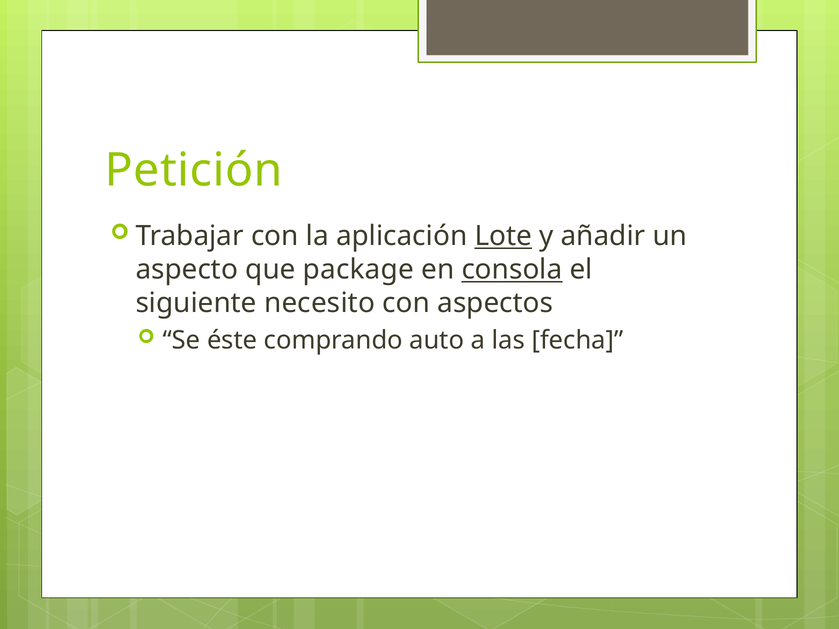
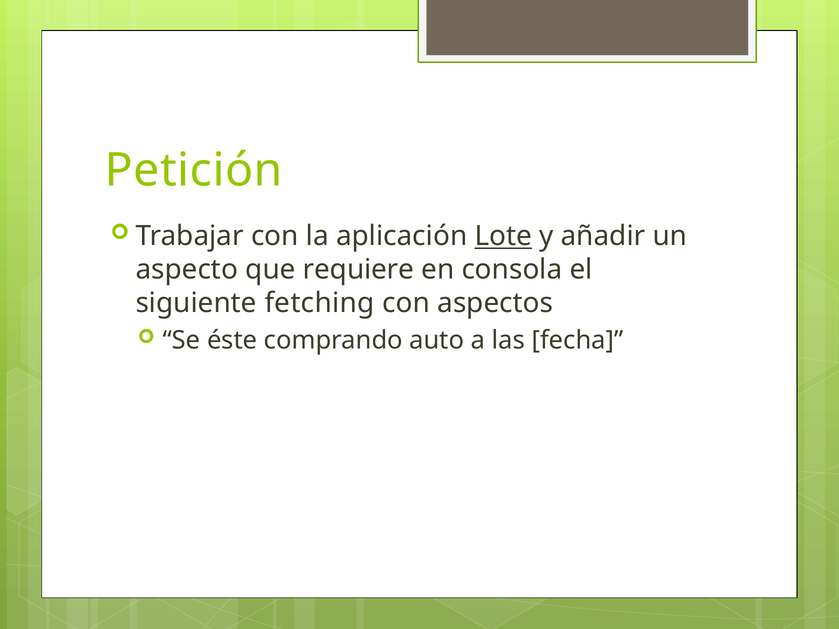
package: package -> requiere (358, 270)
consola underline: present -> none (512, 270)
necesito: necesito -> fetching (320, 303)
